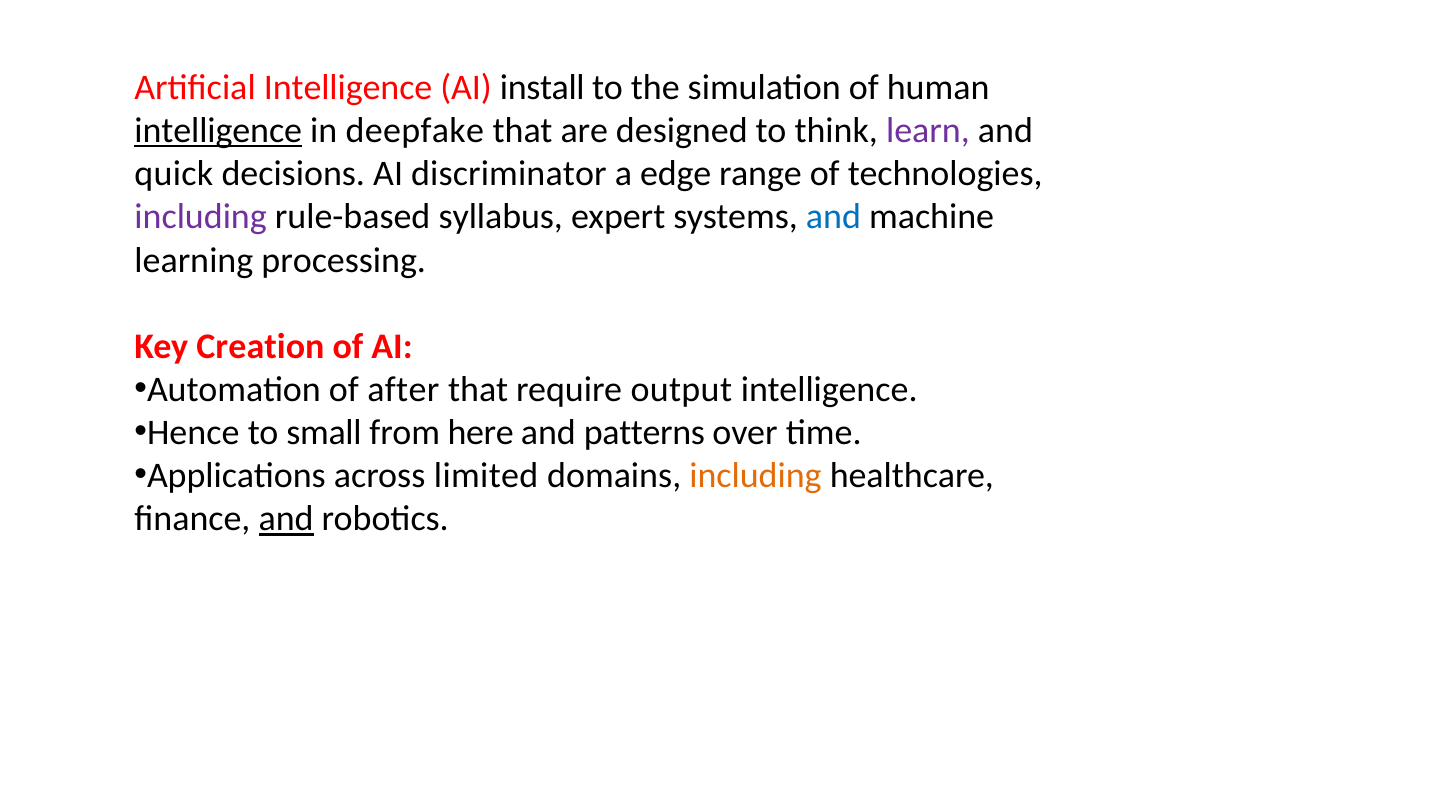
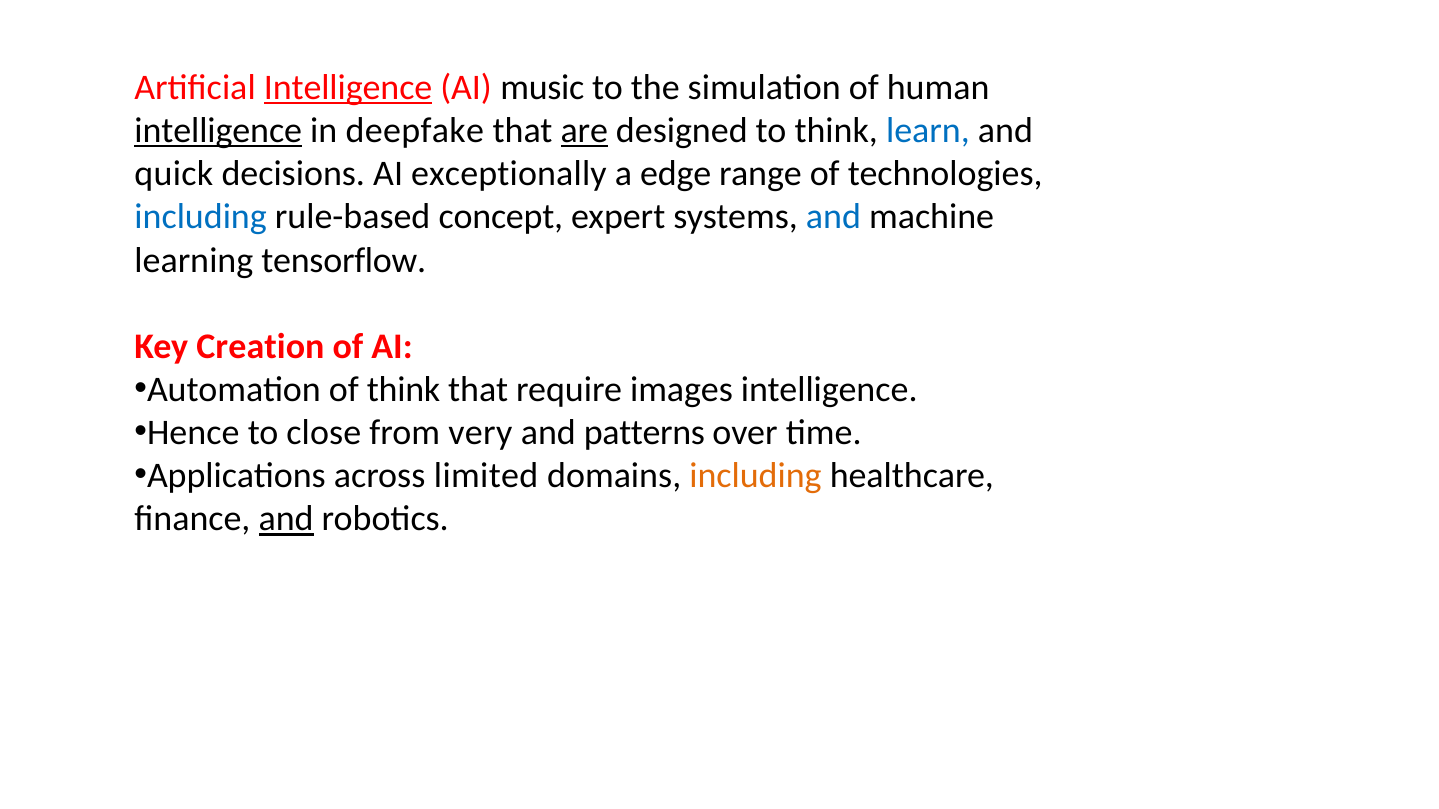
Intelligence underline: none -> present (348, 88)
install: install -> music (542, 88)
are underline: none -> present (584, 131)
learn colour: purple -> blue (928, 131)
discriminator: discriminator -> exceptionally (509, 174)
including colour: purple -> blue (201, 217)
syllabus: syllabus -> concept (501, 217)
processing: processing -> tensorflow (344, 260)
of after: after -> think (404, 390)
output: output -> images (681, 390)
small: small -> close (324, 433)
here: here -> very (480, 433)
